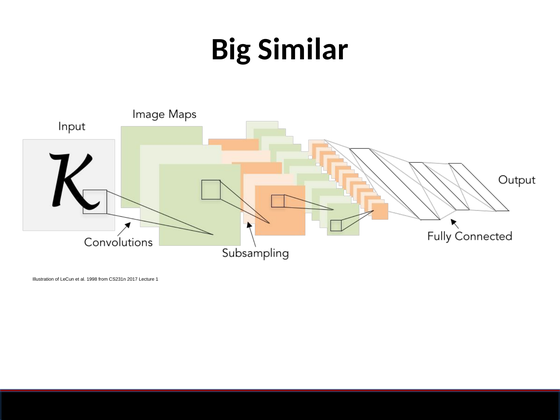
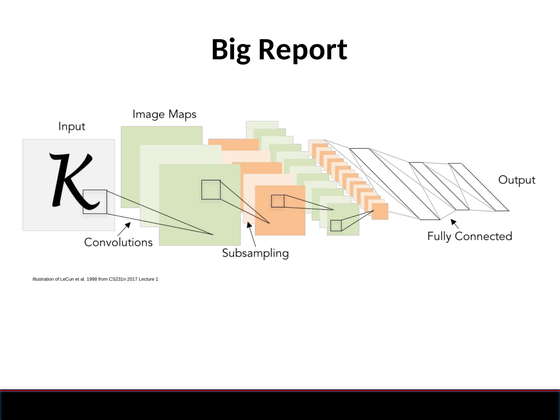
Similar: Similar -> Report (303, 49)
